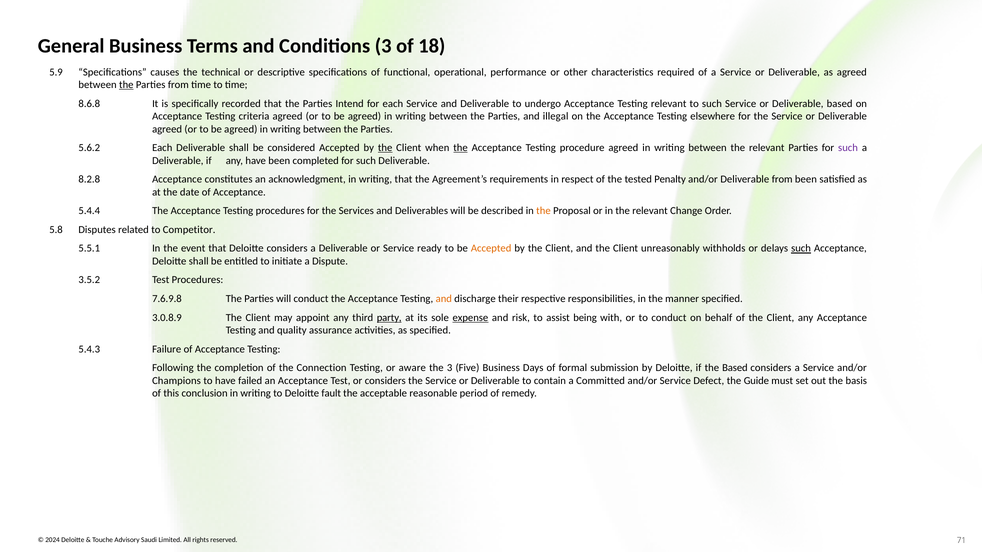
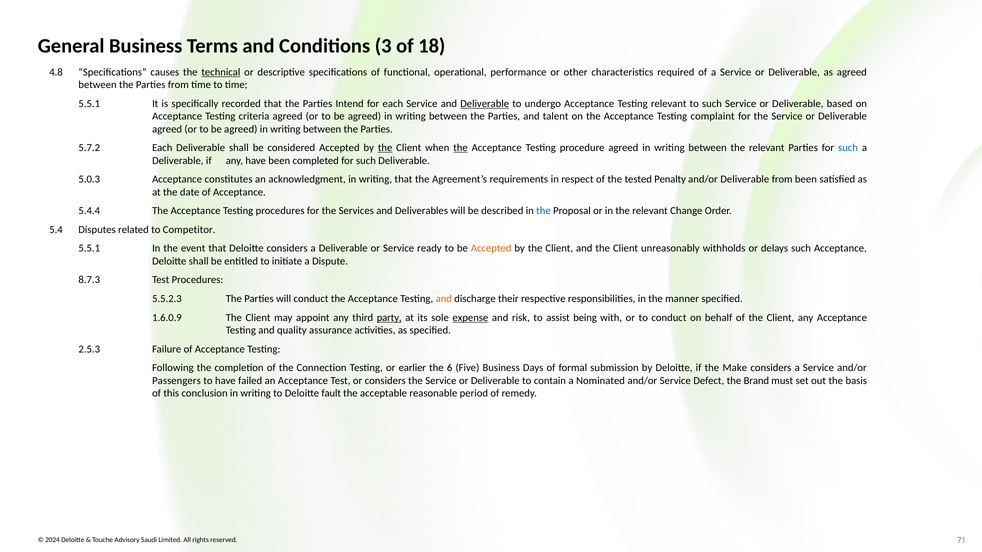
5.9: 5.9 -> 4.8 (56, 72)
technical underline: none -> present (221, 72)
the underline: present -> none (126, 85)
8.6.8: 8.6.8 -> 5.5.1 (89, 104)
Deliverable underline: none -> present (485, 104)
illegal: illegal -> talent (556, 116)
elsewhere: elsewhere -> complaint (713, 116)
5.6.2: 5.6.2 -> 5.7.2 (89, 148)
such colour: purple -> blue (848, 148)
8.2.8: 8.2.8 -> 5.0.3 (89, 179)
the colour: orange -> blue (543, 211)
5.8: 5.8 -> 5.4 (56, 230)
such underline: present -> none (801, 249)
3.5.2: 3.5.2 -> 8.7.3 (89, 280)
7.6.9.8: 7.6.9.8 -> 5.5.2.3 (167, 299)
3.0.8.9: 3.0.8.9 -> 1.6.0.9 (167, 318)
5.4.3: 5.4.3 -> 2.5.3 (89, 349)
aware: aware -> earlier (412, 368)
the 3: 3 -> 6 (450, 368)
the Based: Based -> Make (735, 368)
Champions: Champions -> Passengers (176, 381)
Committed: Committed -> Nominated (601, 381)
Guide: Guide -> Brand (756, 381)
